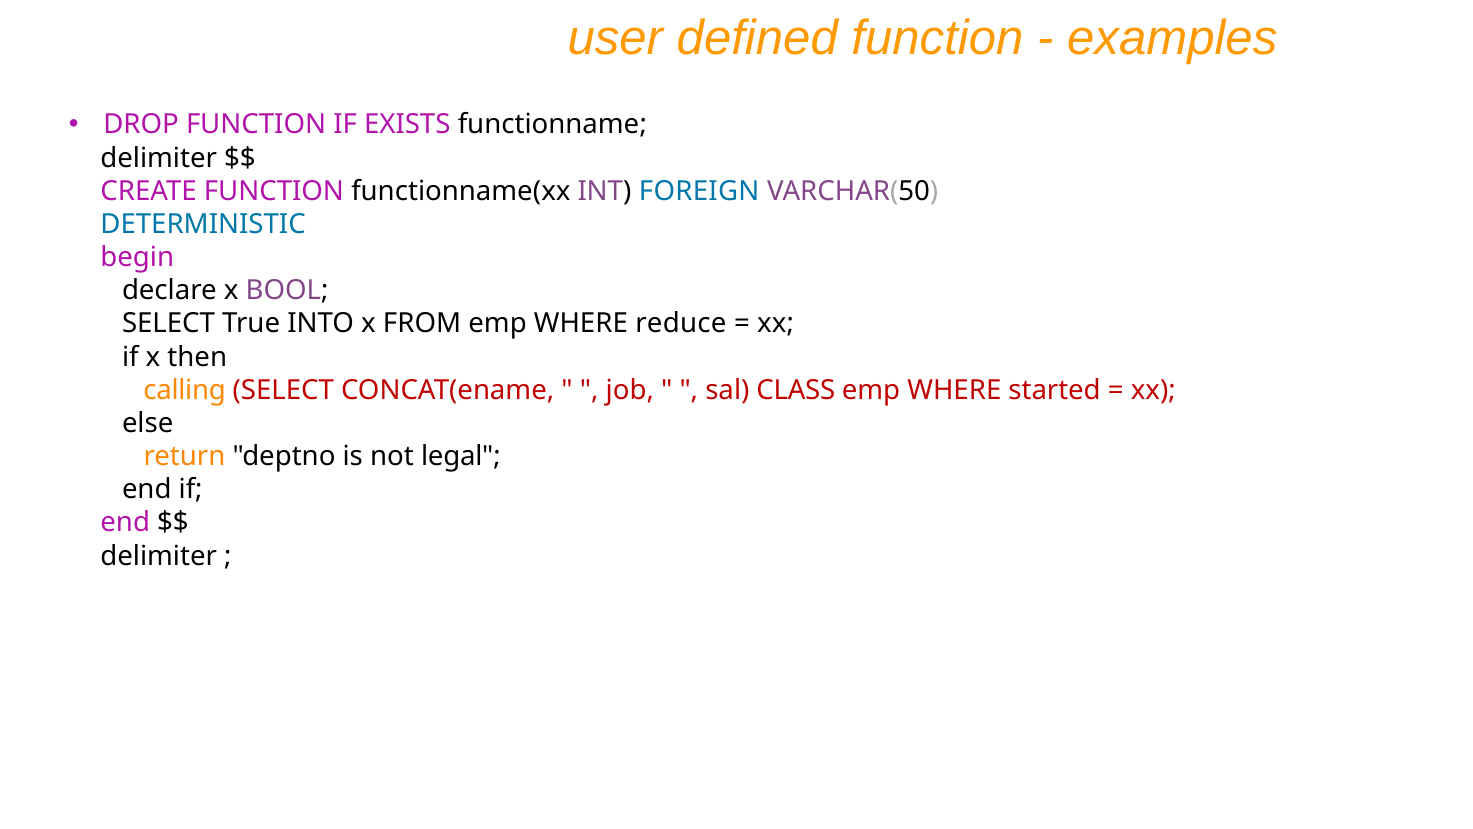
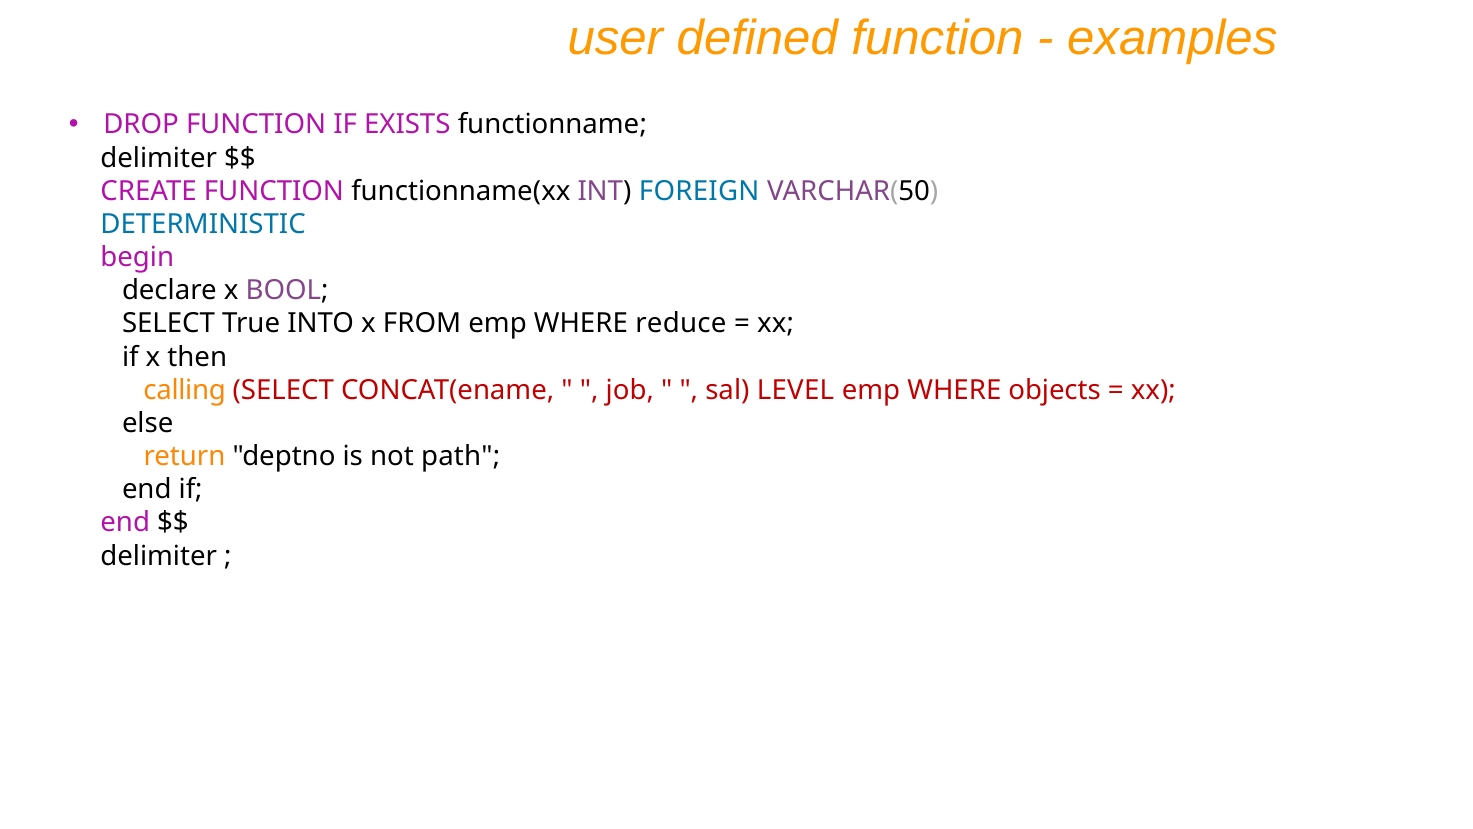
CLASS: CLASS -> LEVEL (796, 390)
started: started -> objects (1055, 390)
legal: legal -> path (461, 456)
